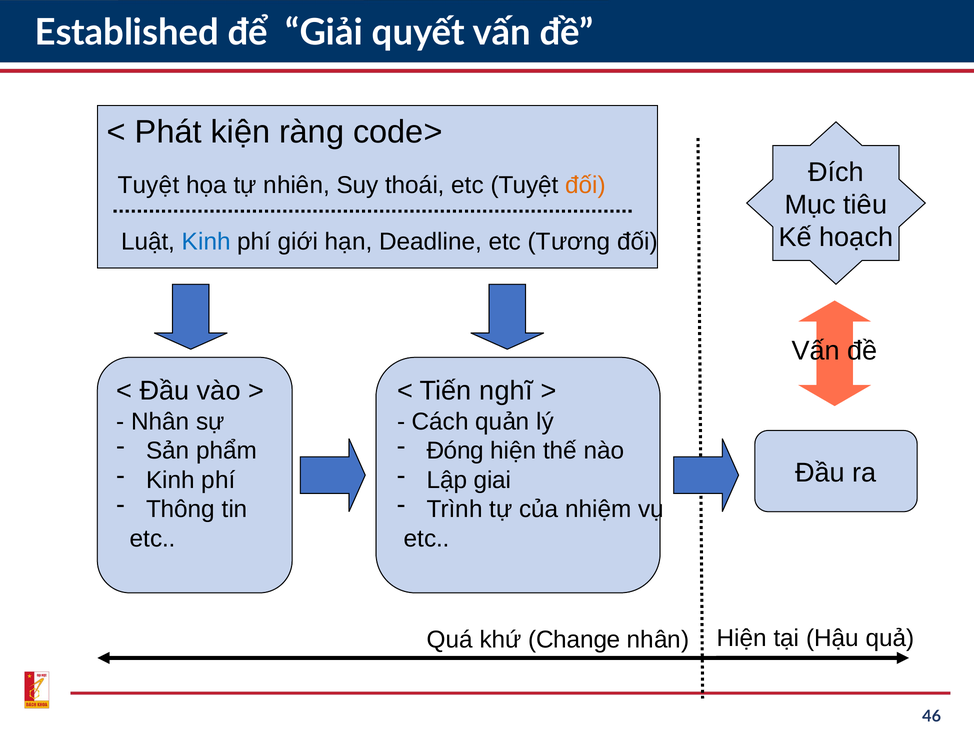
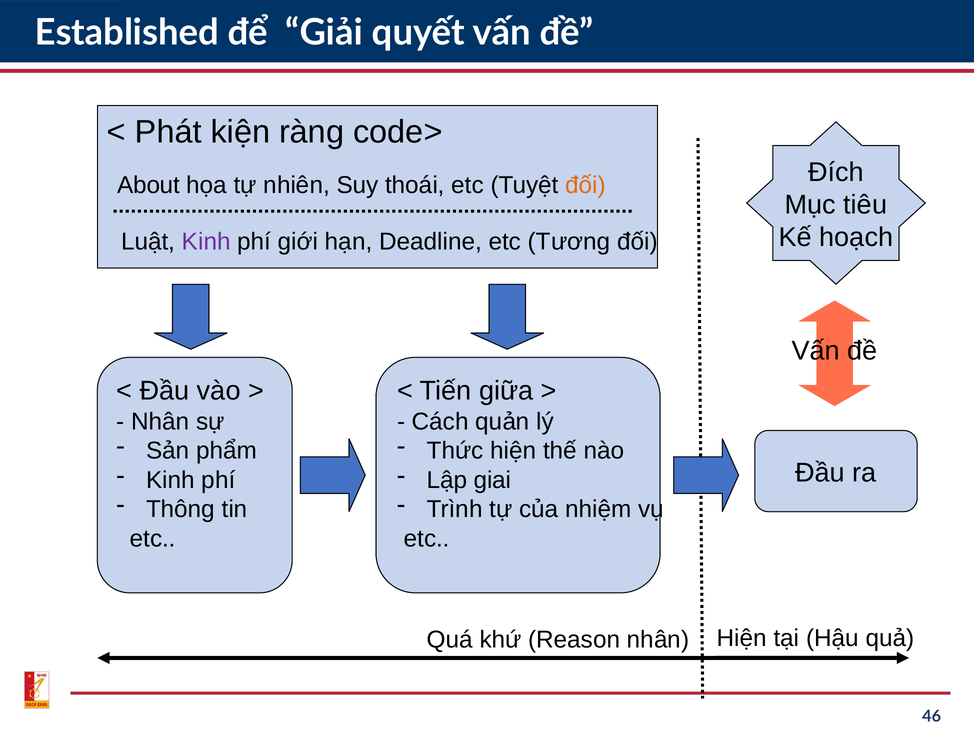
Tuyệt: Tuyệt -> About (149, 185)
Kinh colour: blue -> purple (206, 242)
nghĩ: nghĩ -> giữa (506, 391)
Đóng: Đóng -> Thức (455, 450)
Change: Change -> Reason (574, 639)
